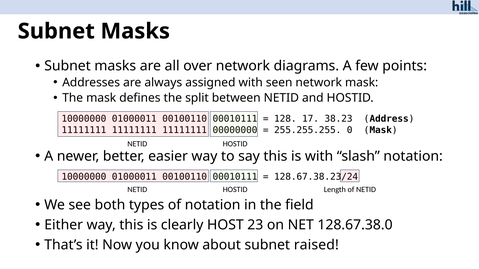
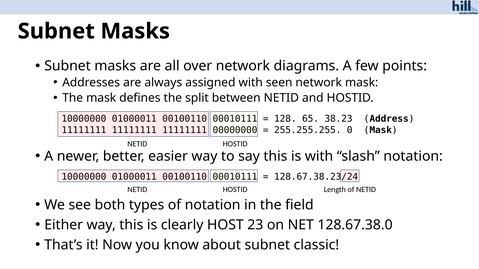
17: 17 -> 65 (311, 119)
raised: raised -> classic (316, 245)
